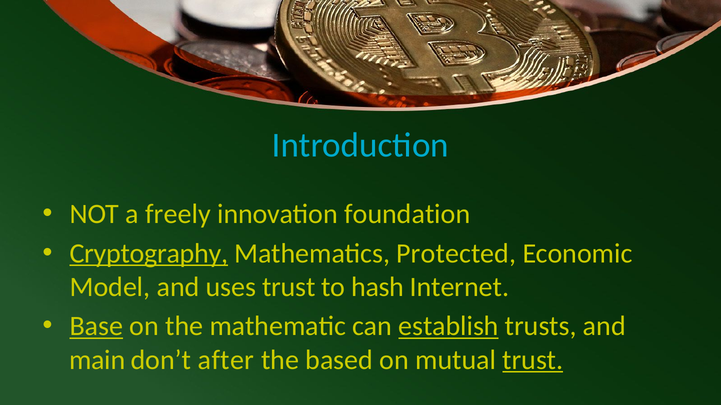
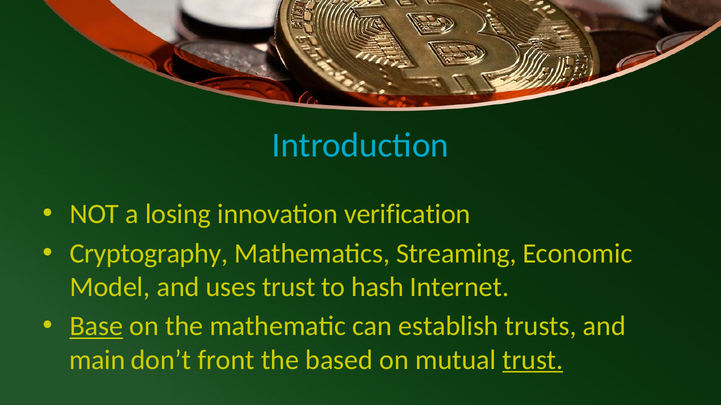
freely: freely -> losing (178, 214)
foundation: foundation -> verification (407, 214)
Cryptography underline: present -> none (149, 254)
Protected: Protected -> Streaming (456, 254)
establish underline: present -> none (448, 327)
after: after -> front (226, 360)
